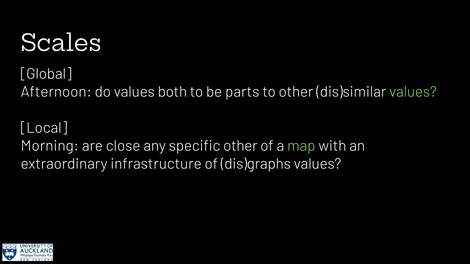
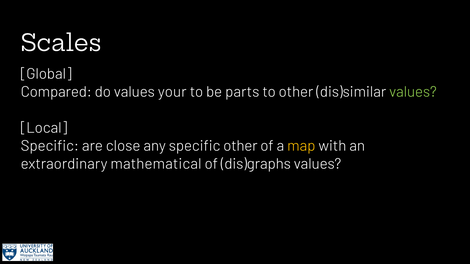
Afternoon: Afternoon -> Compared (56, 92)
both: both -> your (172, 92)
Morning: Morning -> Specific (50, 146)
map colour: light green -> yellow (301, 146)
infrastructure: infrastructure -> mathematical (156, 164)
